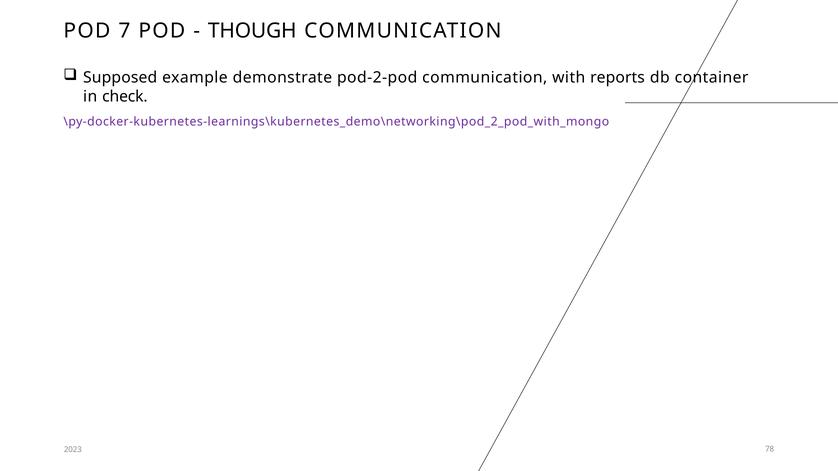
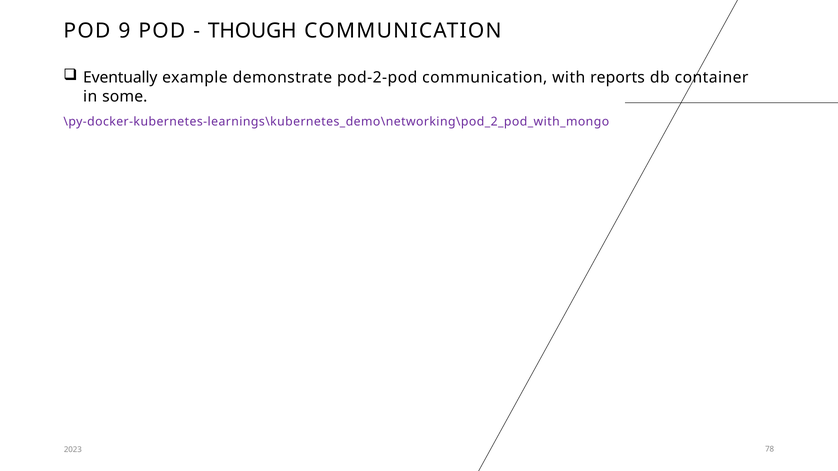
7: 7 -> 9 (124, 31)
Supposed: Supposed -> Eventually (120, 78)
check: check -> some (125, 97)
